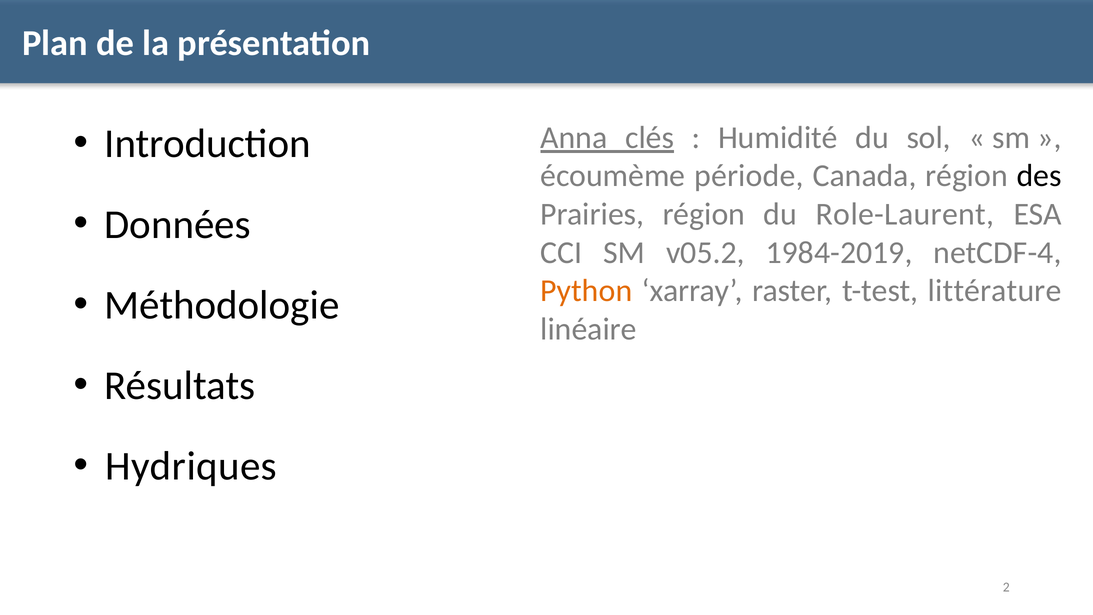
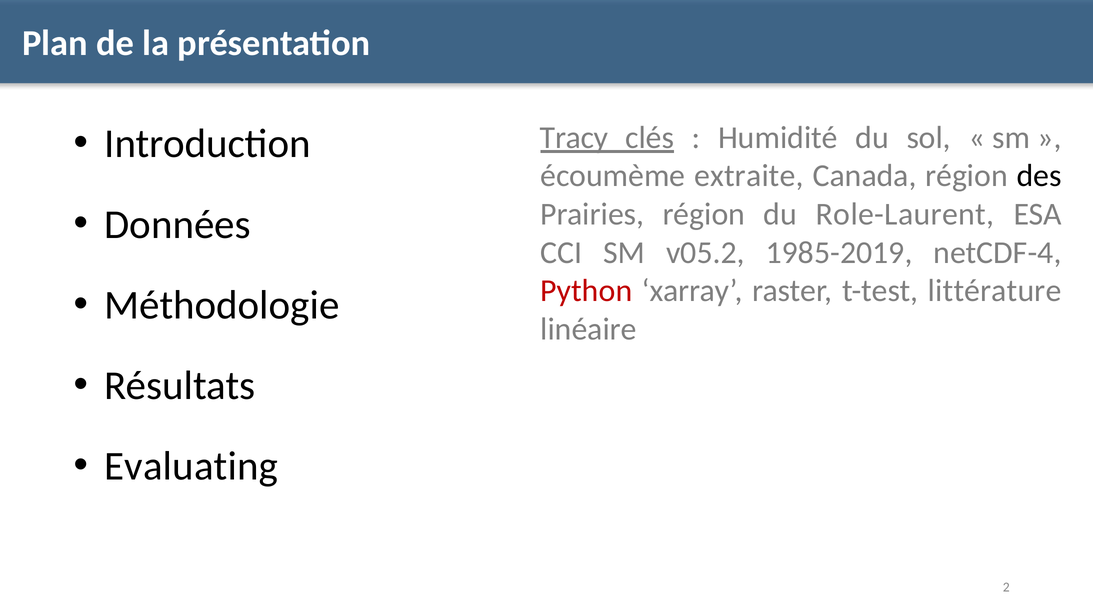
Anna: Anna -> Tracy (574, 138)
période: période -> extraite (749, 176)
1984-2019: 1984-2019 -> 1985-2019 (839, 252)
Python colour: orange -> red (586, 291)
Hydriques: Hydriques -> Evaluating (191, 466)
